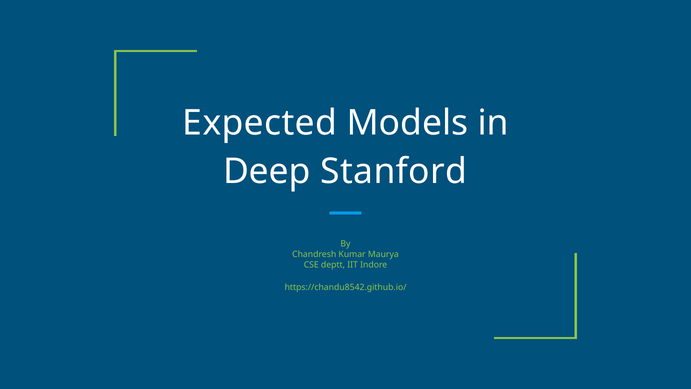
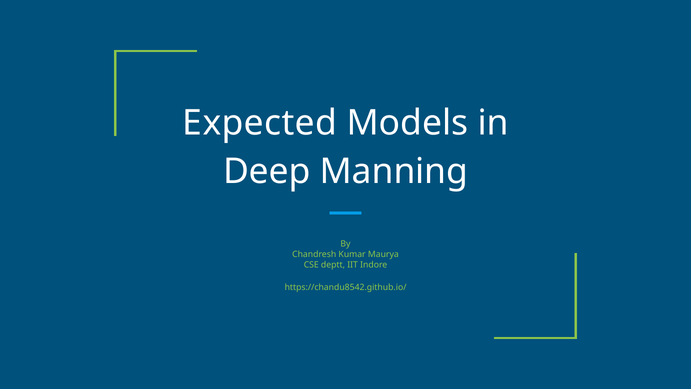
Stanford: Stanford -> Manning (394, 171)
